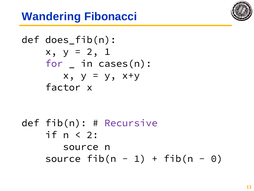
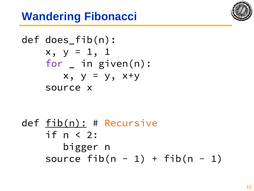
2: 2 -> 1 (93, 51)
cases(n: cases(n -> given(n (125, 63)
factor: factor -> source (63, 87)
fib(n underline: none -> present (66, 123)
Recursive colour: purple -> orange (131, 123)
source: source -> bigger (81, 146)
0: 0 -> 1 (217, 158)
